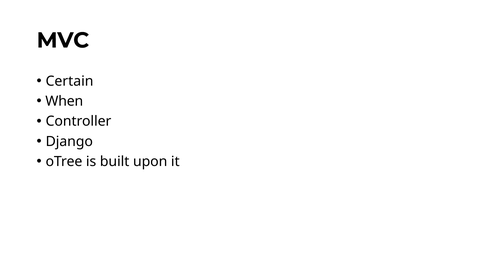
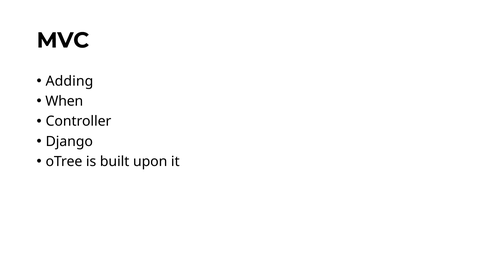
Certain: Certain -> Adding (69, 81)
